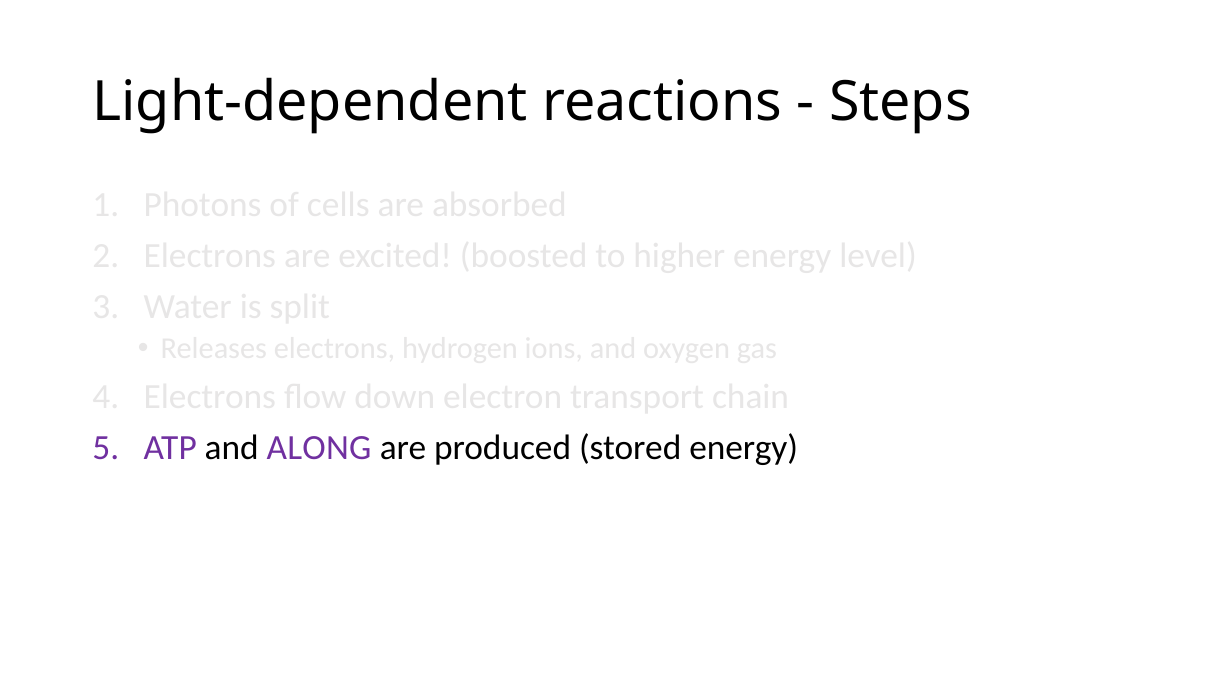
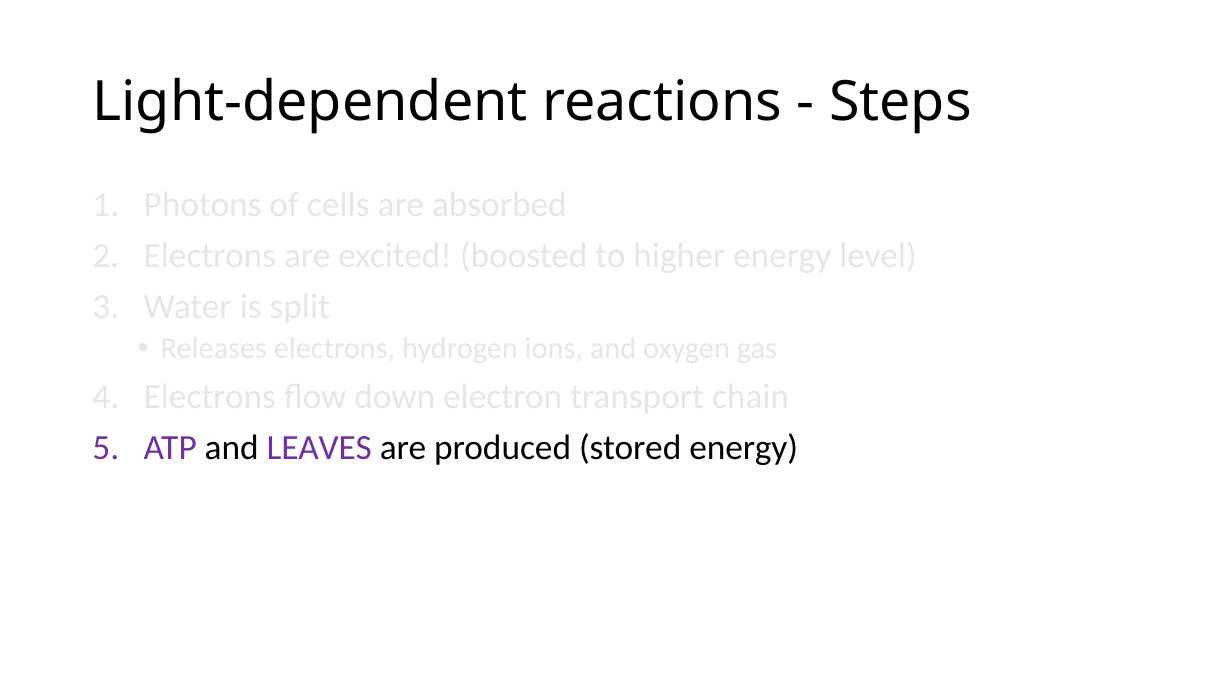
ALONG: ALONG -> LEAVES (319, 448)
